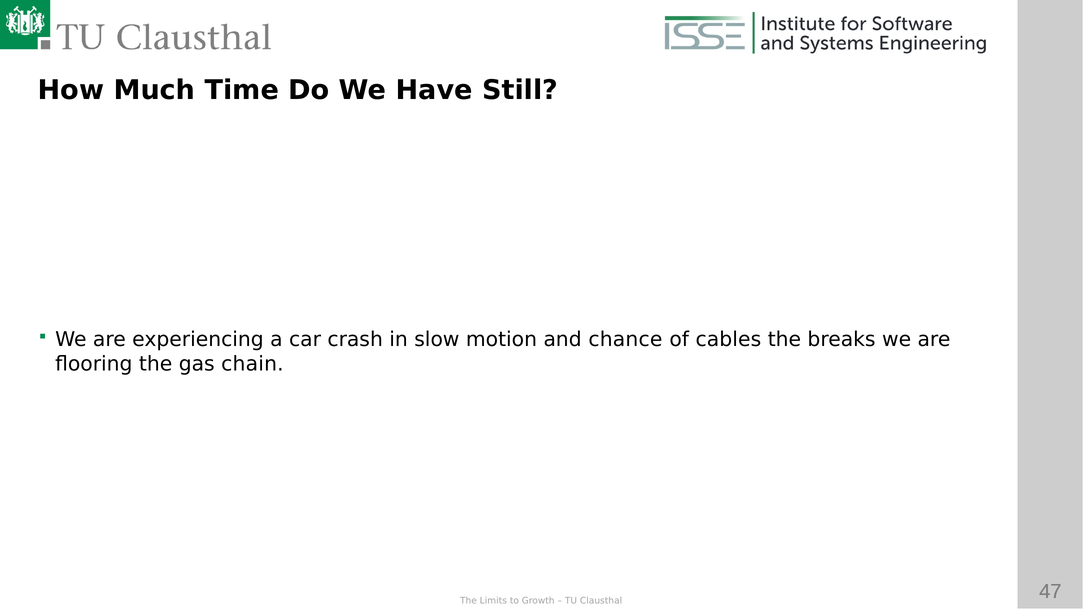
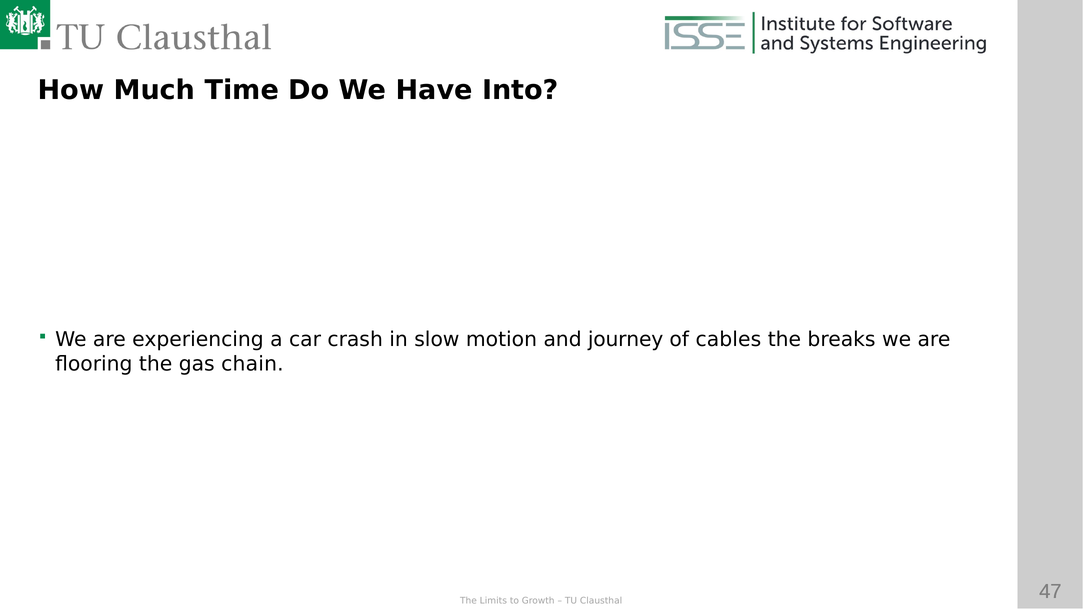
Still: Still -> Into (520, 90)
chance: chance -> journey (626, 340)
